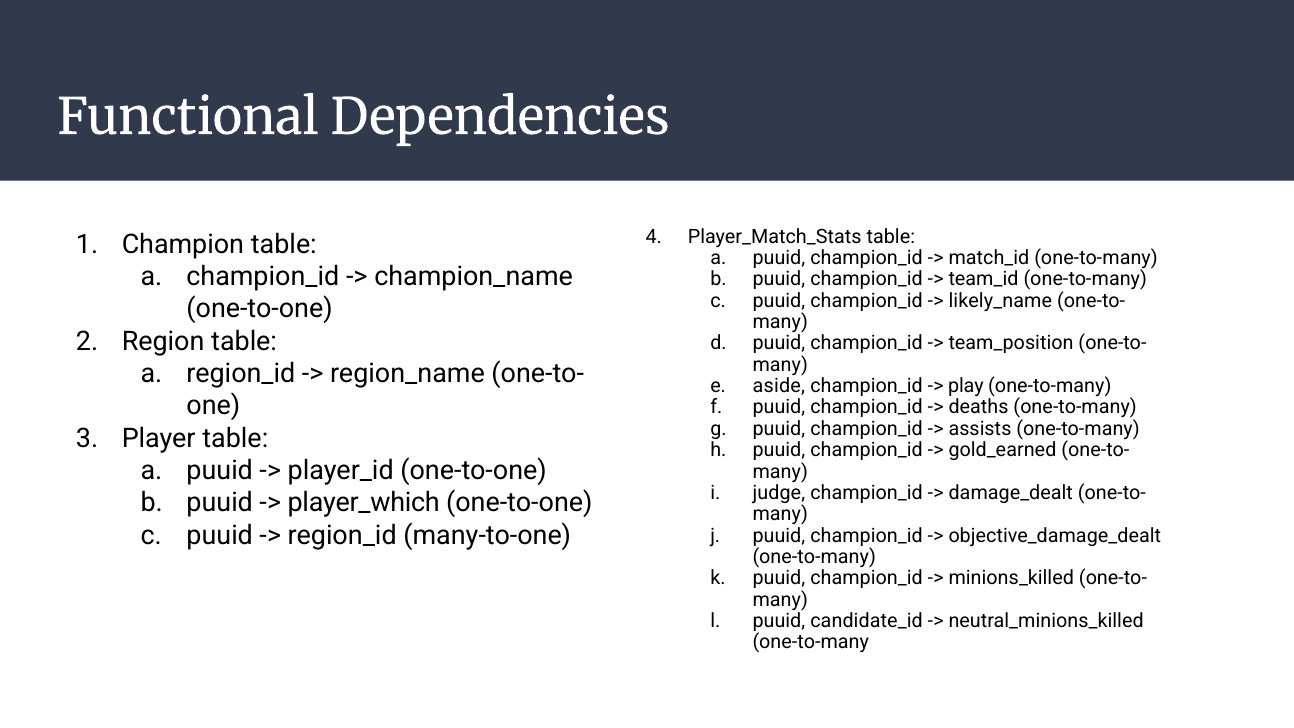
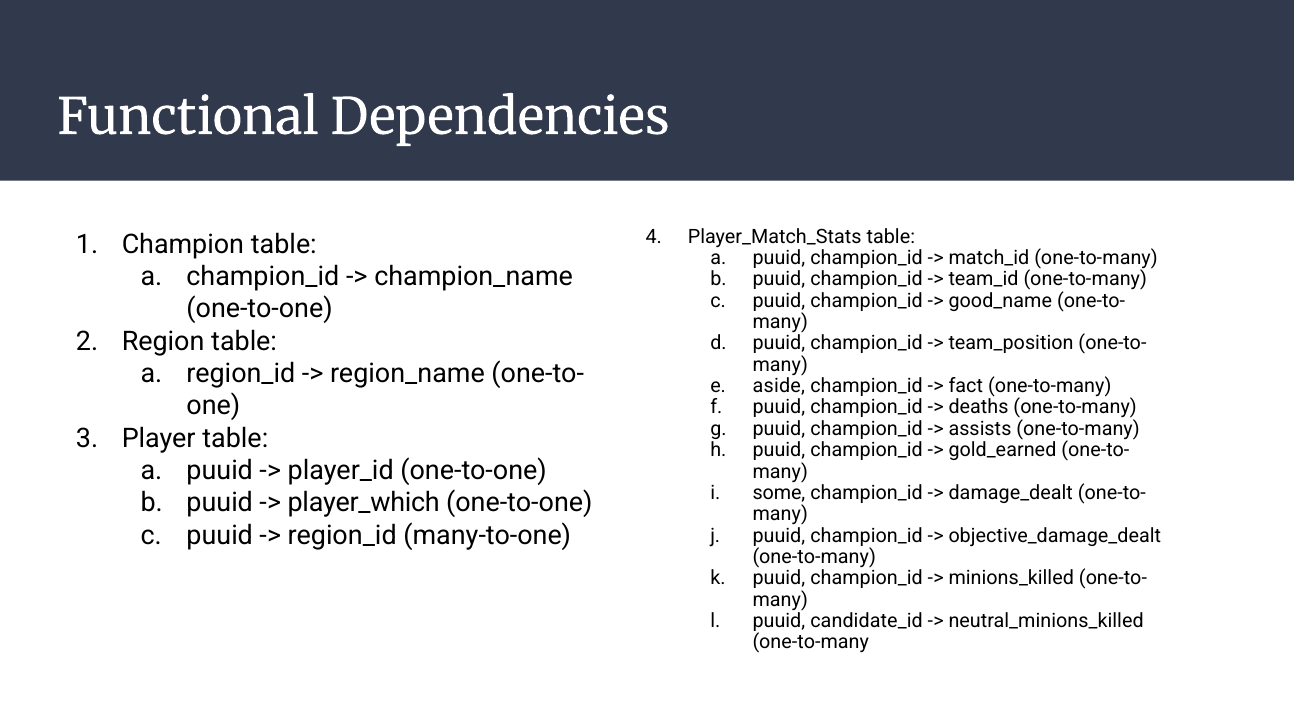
likely_name: likely_name -> good_name (1000, 301)
play: play -> fact (966, 386)
judge: judge -> some (779, 493)
